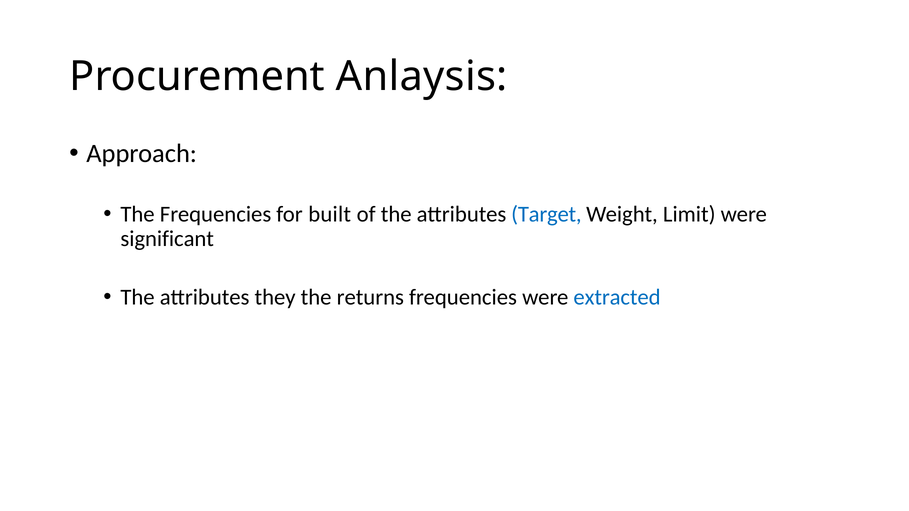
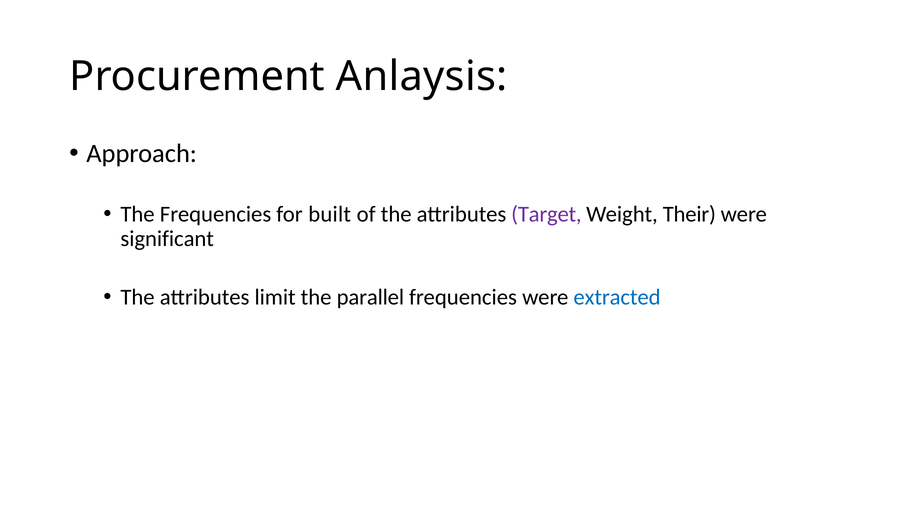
Target colour: blue -> purple (546, 214)
Limit: Limit -> Their (689, 214)
they: they -> limit (275, 297)
returns: returns -> parallel (370, 297)
